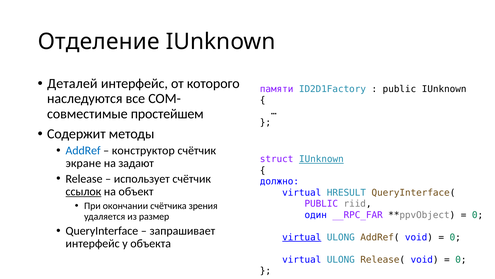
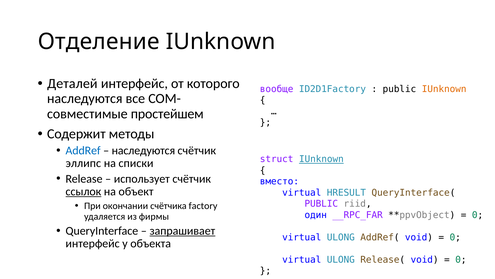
памяти: памяти -> вообще (277, 89)
IUnknown colour: black -> orange (444, 89)
конструктор: конструктор -> наследуются (143, 150)
экране: экране -> эллипс (83, 163)
задают: задают -> списки (136, 163)
должно: должно -> вместо (279, 181)
зрения: зрения -> factory (203, 206)
размер: размер -> фирмы (154, 216)
запрашивает underline: none -> present (182, 230)
virtual underline: present -> none (302, 237)
